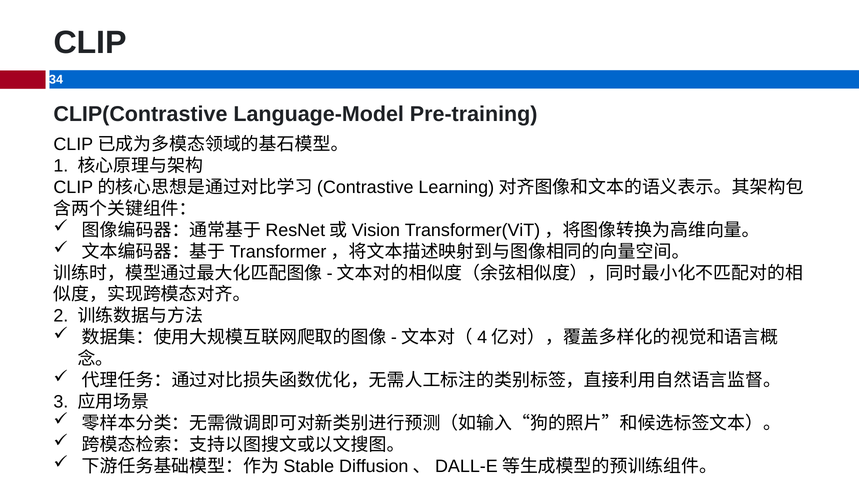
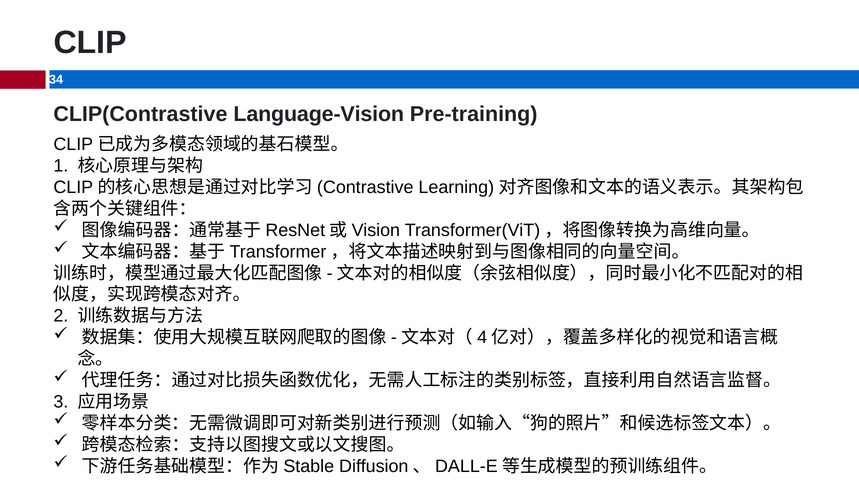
Language-Model: Language-Model -> Language-Vision (319, 114)
